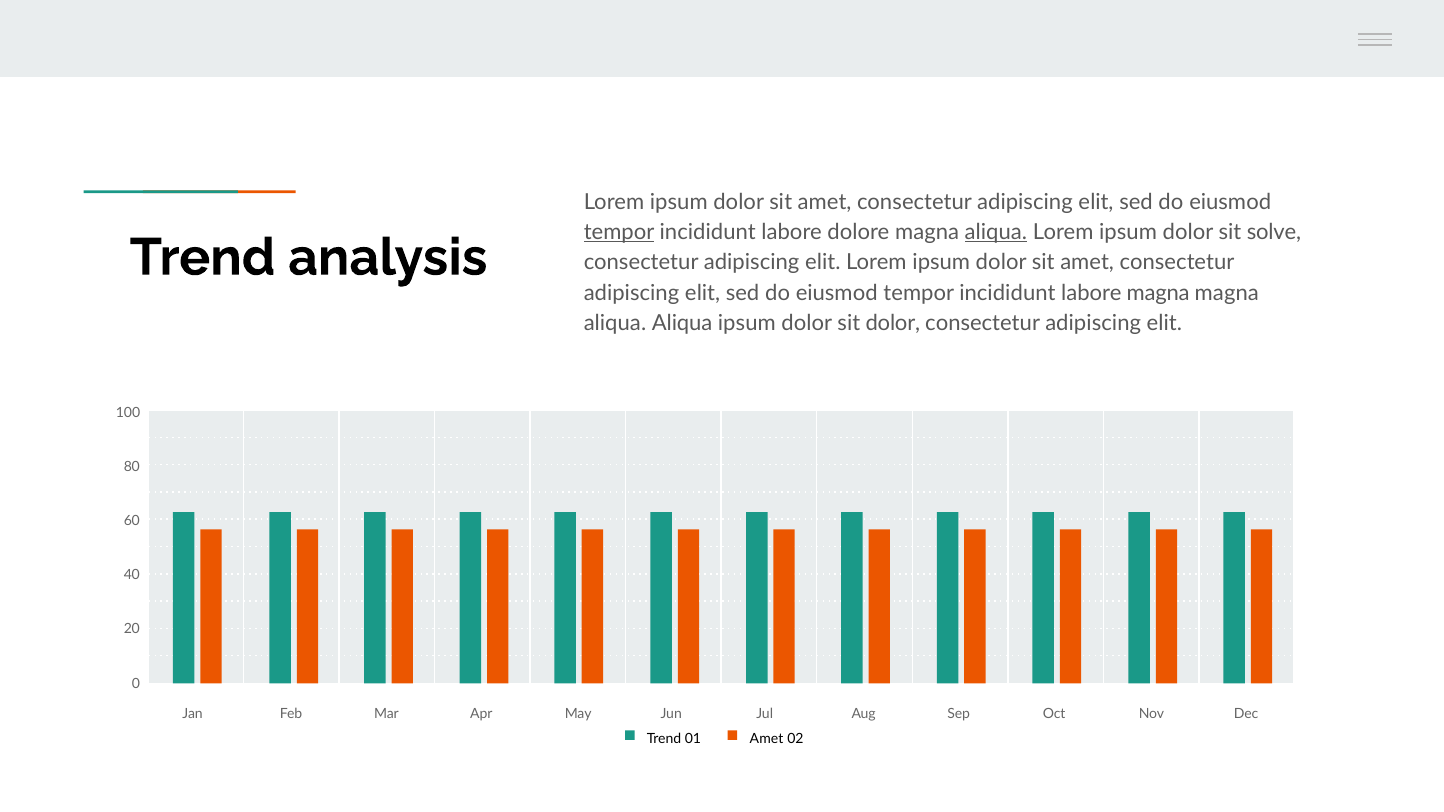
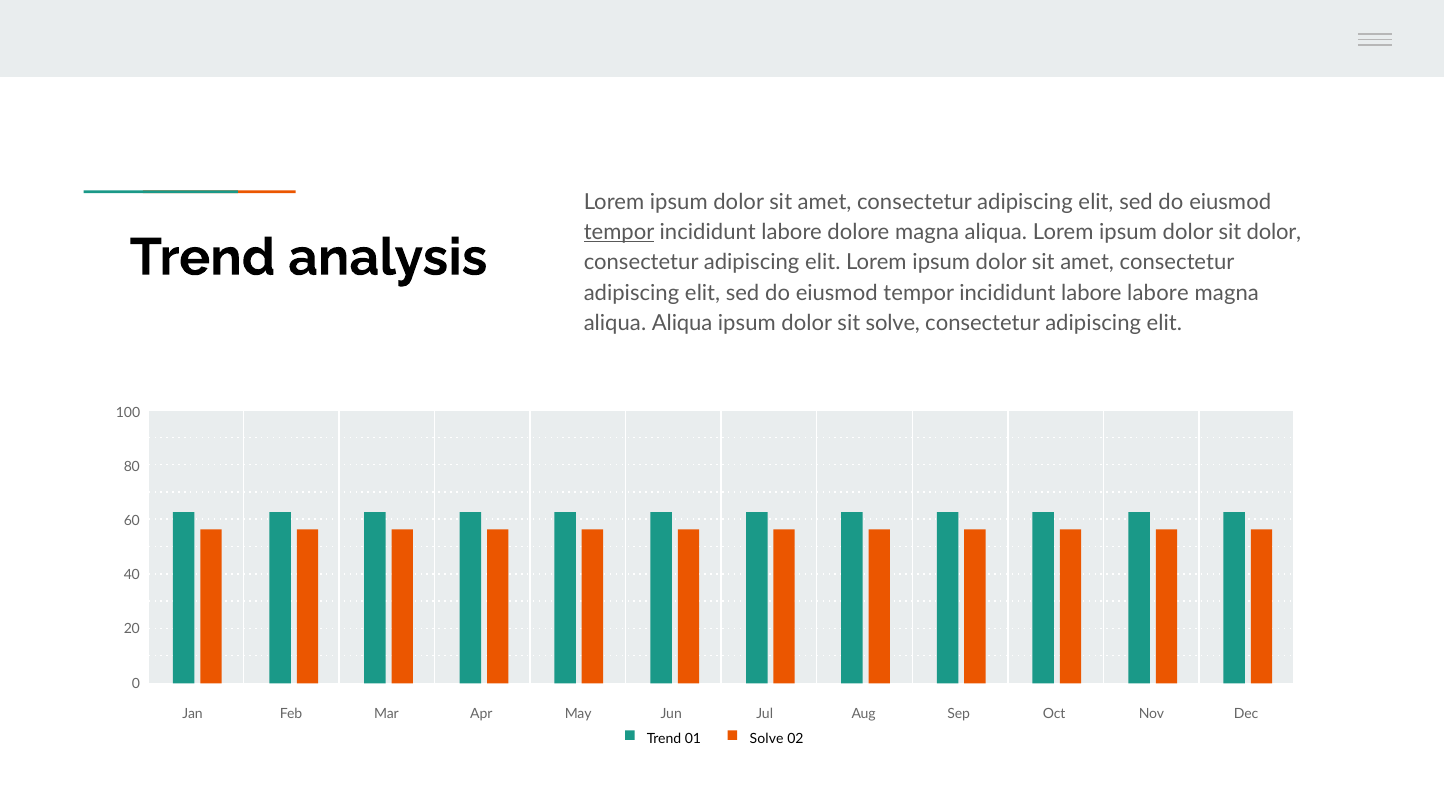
aliqua underline: present -> none (996, 232)
sit solve: solve -> dolor (1274, 232)
labore magna: magna -> labore (1158, 293)
sit dolor: dolor -> solve (893, 324)
01 Amet: Amet -> Solve (767, 739)
